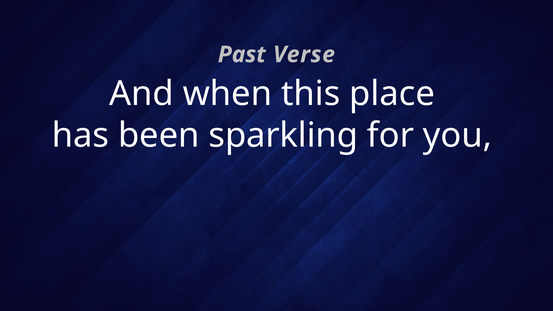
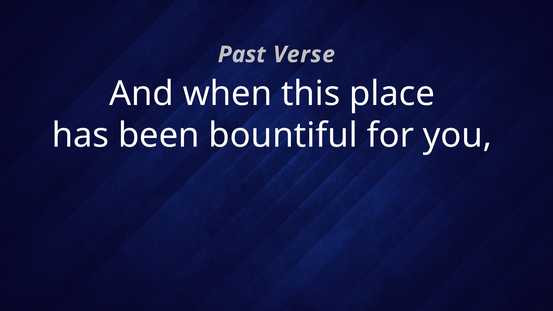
sparkling: sparkling -> bountiful (283, 135)
